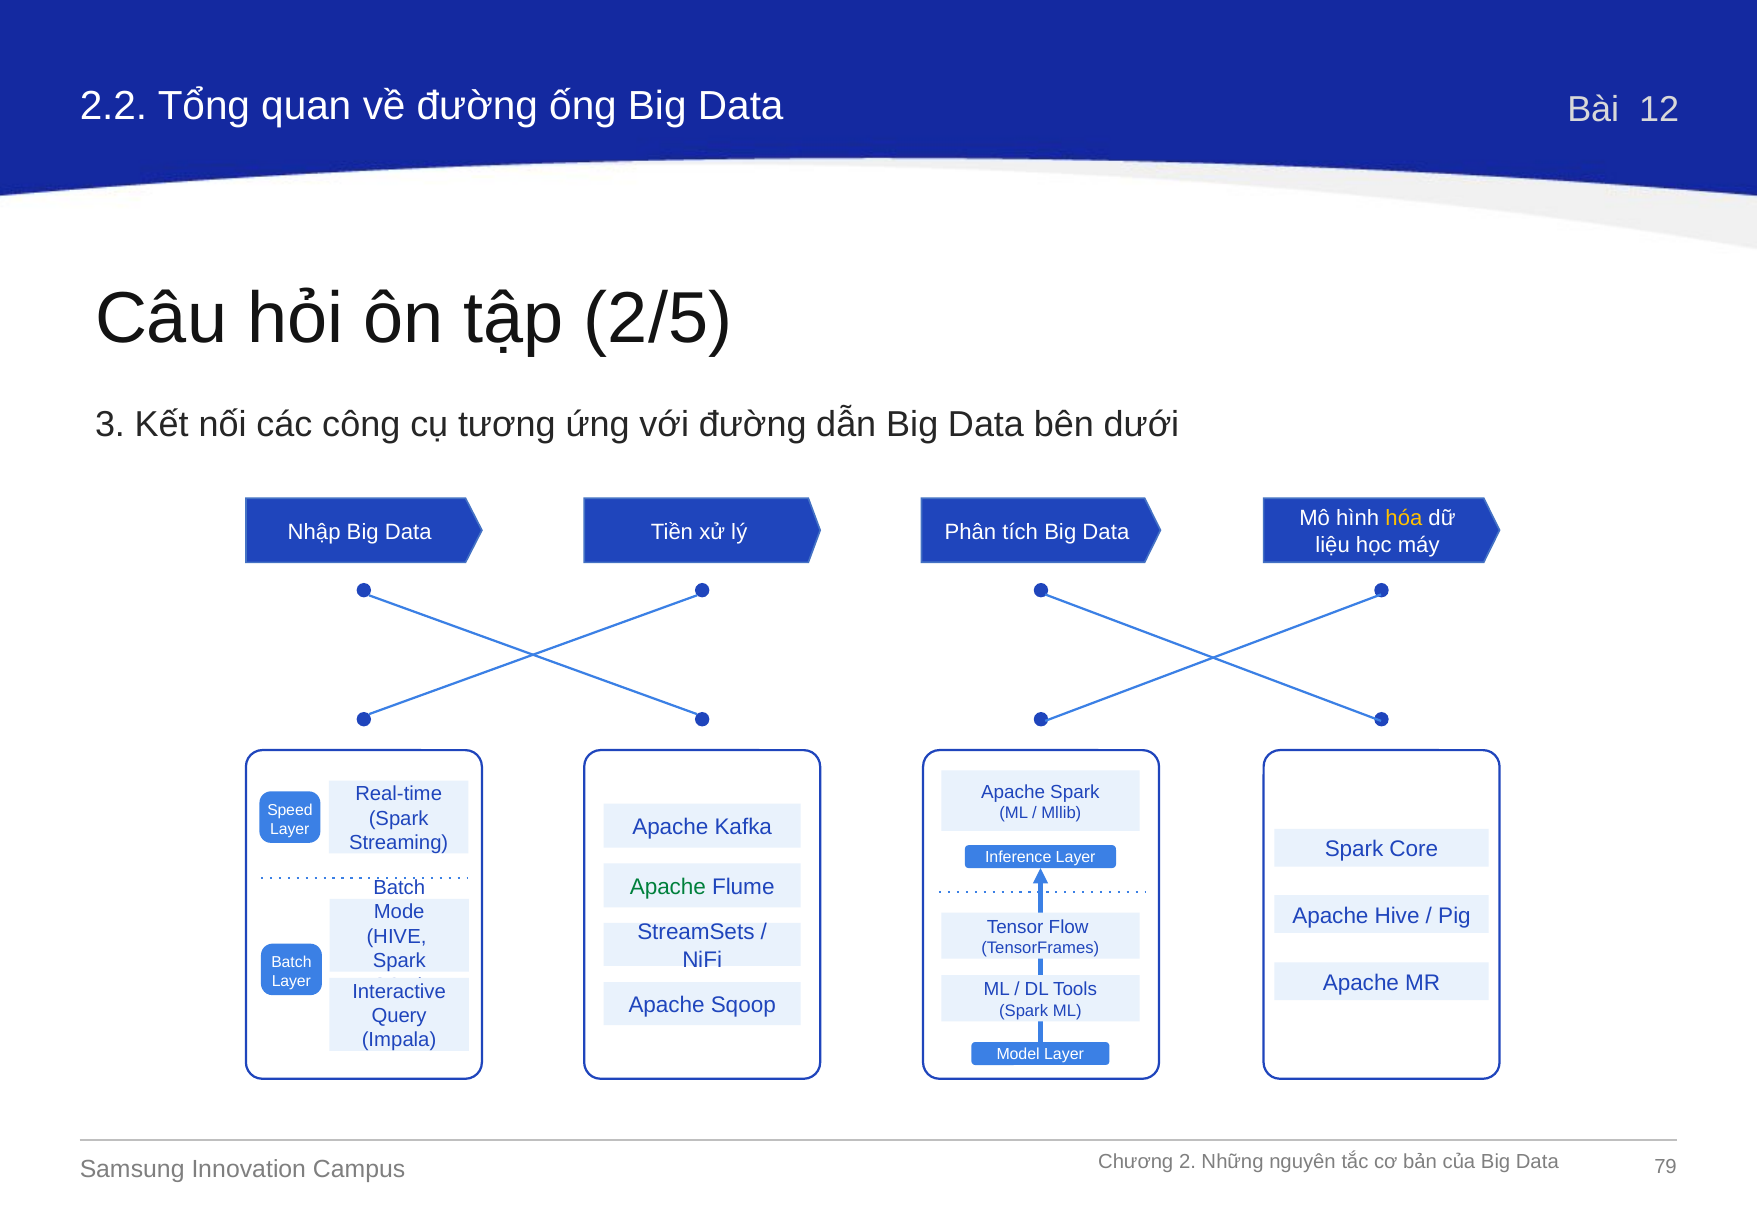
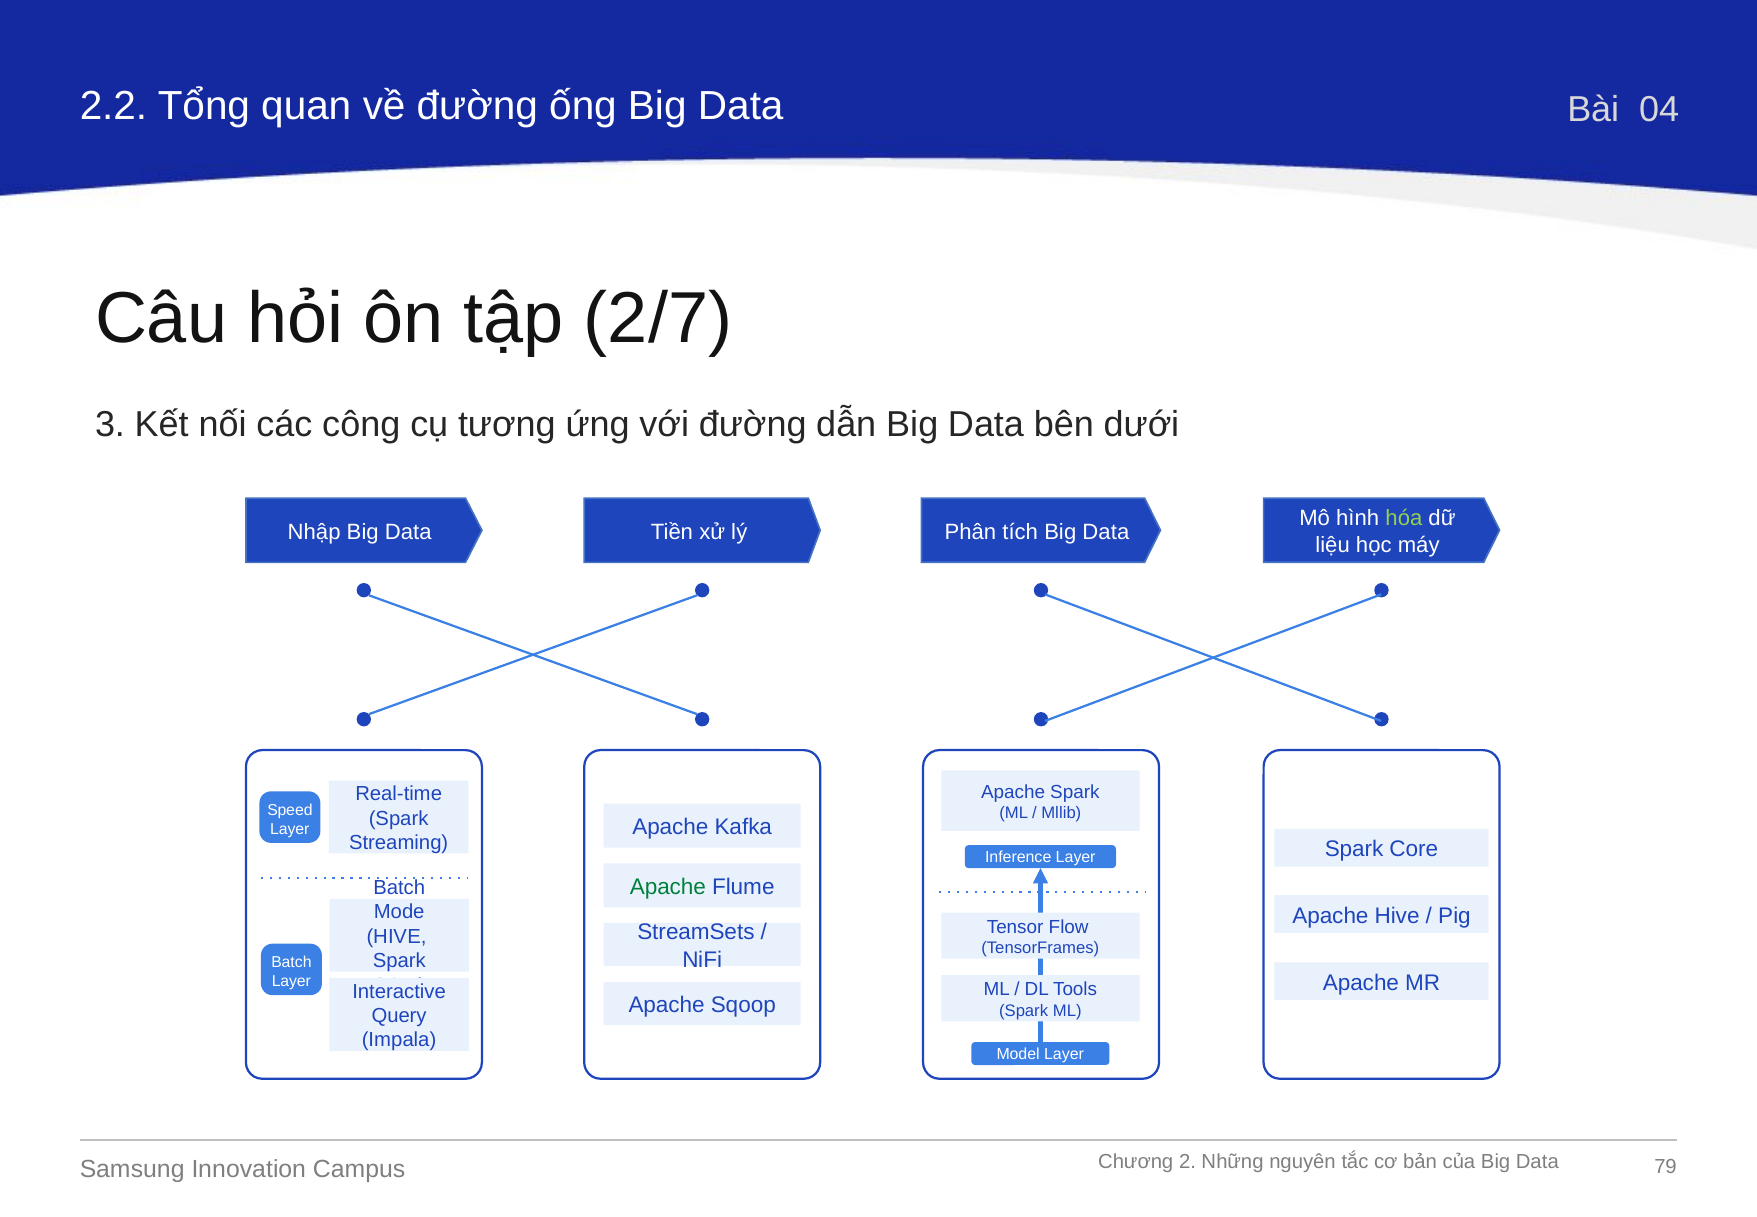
12: 12 -> 04 (1659, 110)
2/5: 2/5 -> 2/7 (658, 319)
hóa colour: yellow -> light green (1404, 518)
